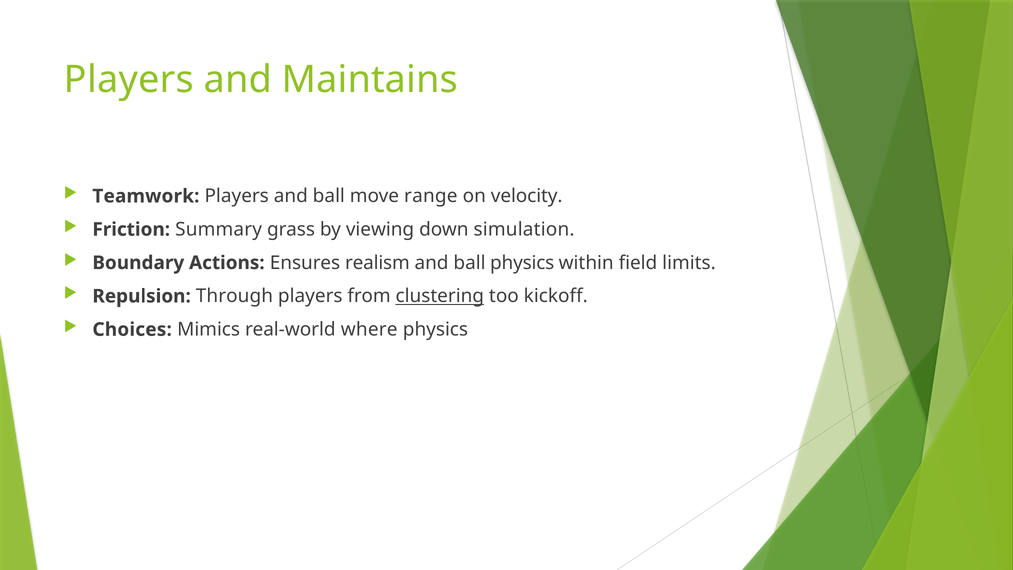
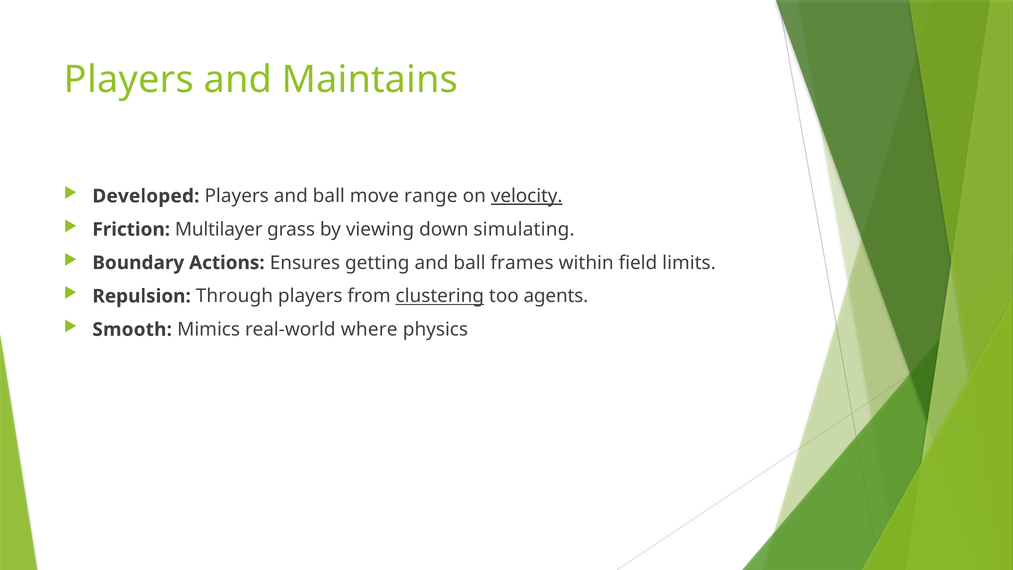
Teamwork: Teamwork -> Developed (146, 196)
velocity underline: none -> present (527, 196)
Summary: Summary -> Multilayer (219, 229)
simulation: simulation -> simulating (524, 229)
realism: realism -> getting (377, 263)
ball physics: physics -> frames (522, 263)
kickoff: kickoff -> agents (556, 296)
Choices: Choices -> Smooth (132, 329)
